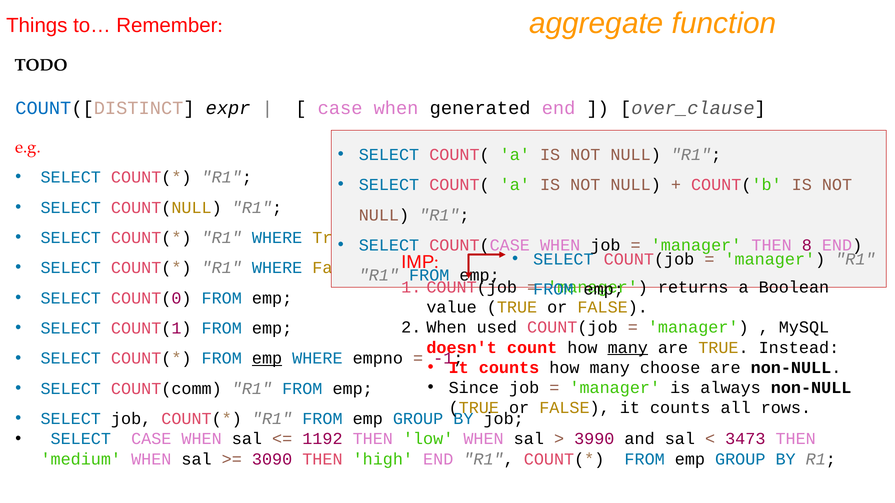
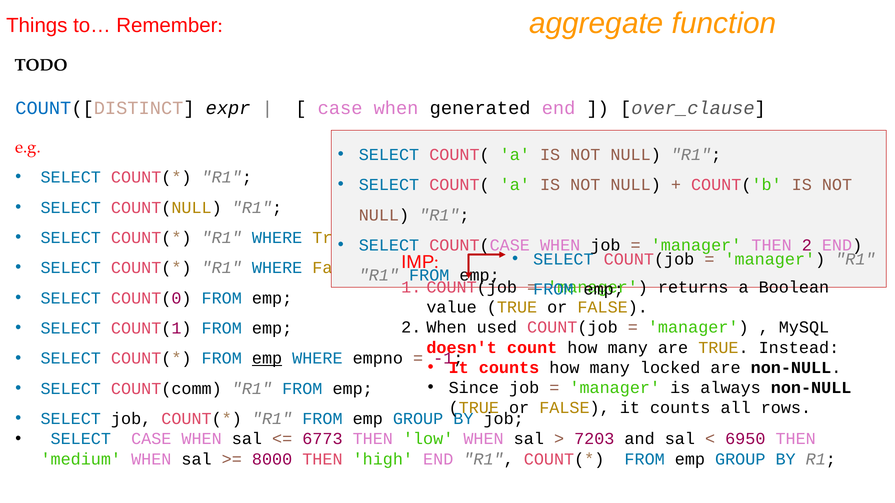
THEN 8: 8 -> 2 (807, 245)
many underline: present -> none (628, 348)
choose: choose -> locked (670, 368)
1192: 1192 -> 6773 (322, 439)
3990: 3990 -> 7203 (594, 439)
3473: 3473 -> 6950 (745, 439)
3090: 3090 -> 8000 (272, 459)
